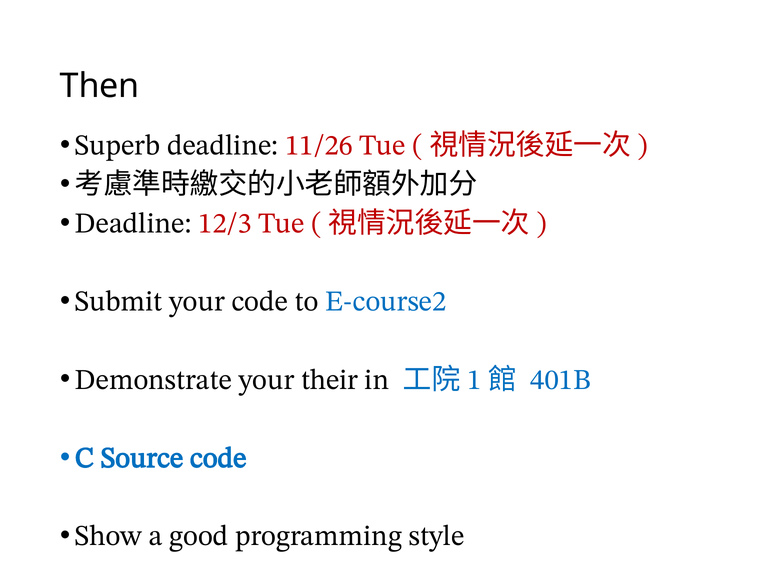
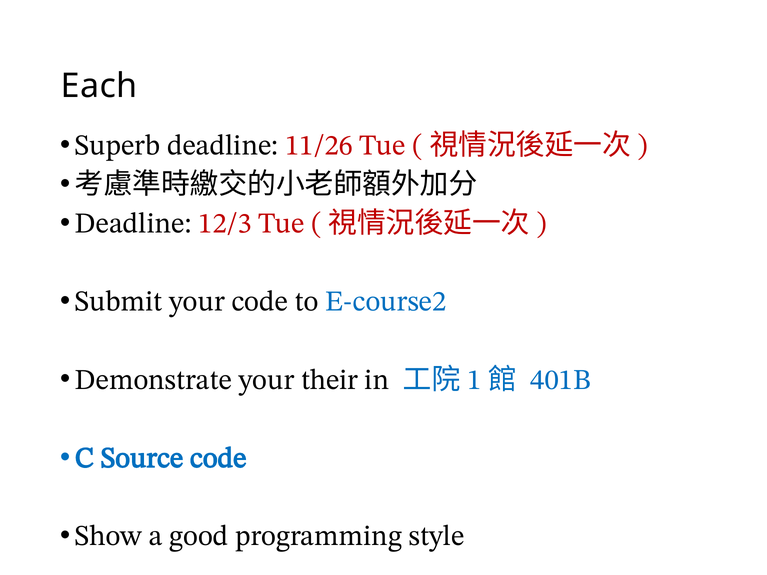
Then: Then -> Each (99, 86)
